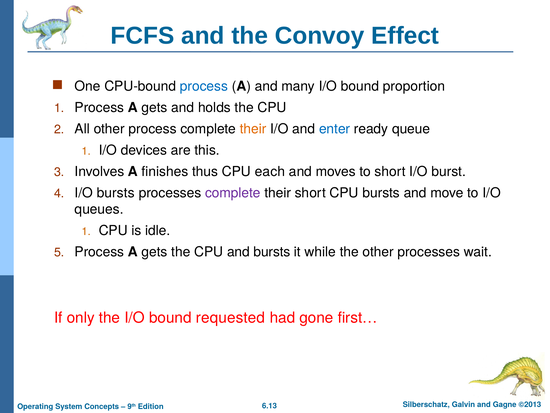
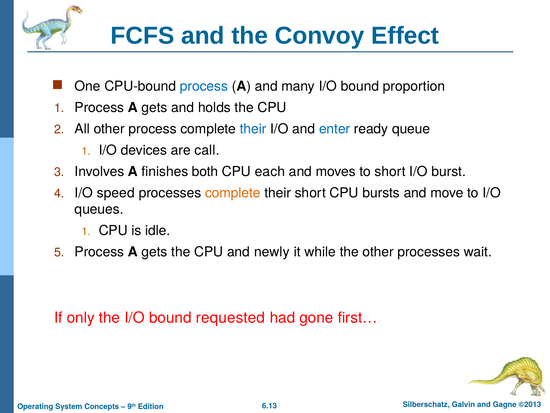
their colour: orange -> blue (253, 129)
this: this -> call (207, 150)
thus: thus -> both (205, 171)
I/O bursts: bursts -> speed (116, 193)
complete colour: purple -> orange (233, 193)
and bursts: bursts -> newly (272, 252)
